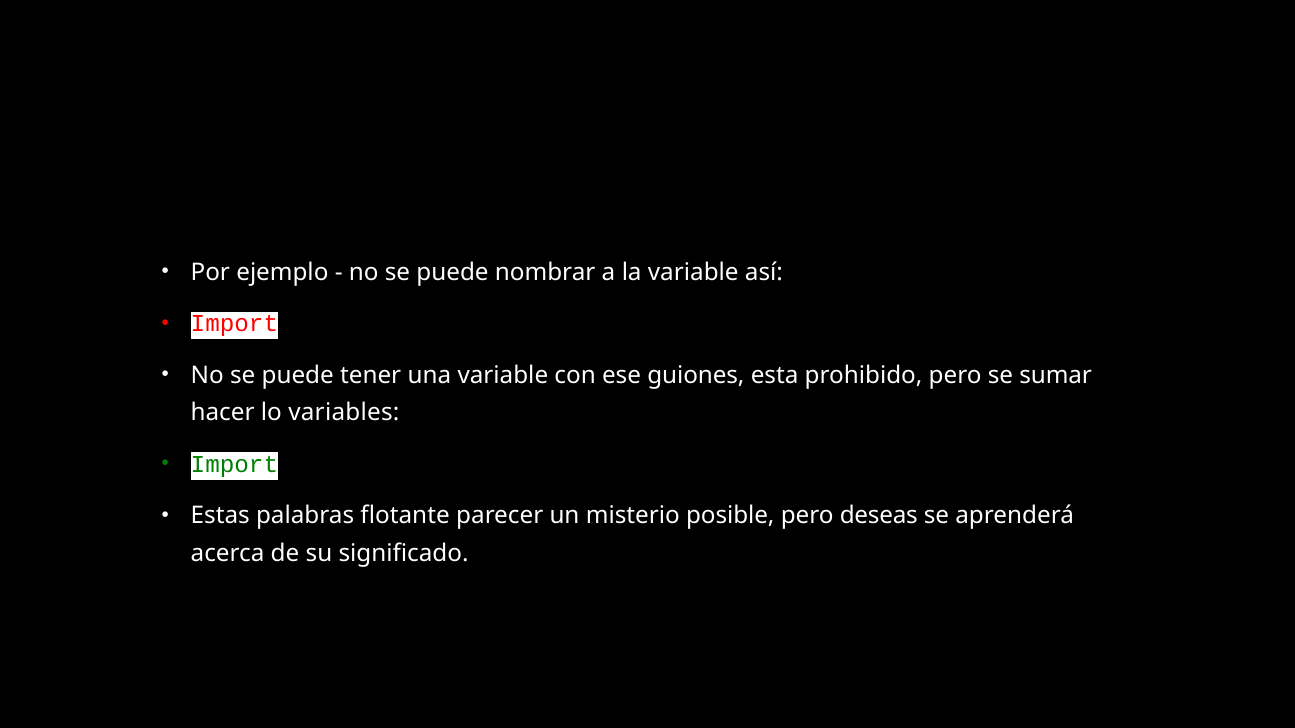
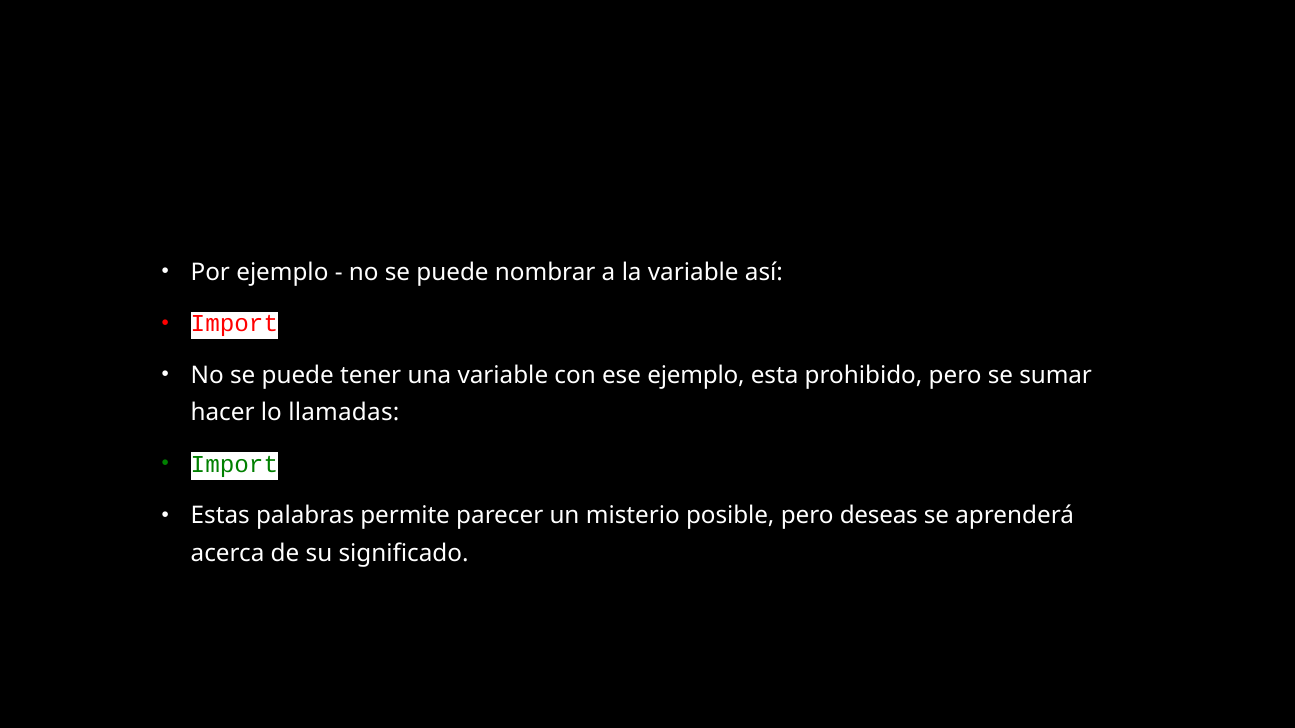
ese guiones: guiones -> ejemplo (696, 375)
variables: variables -> llamadas (344, 413)
flotante: flotante -> permite (405, 516)
